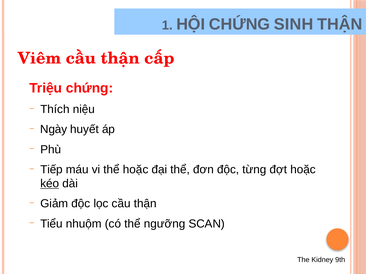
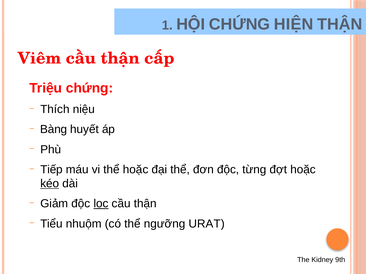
SINH: SINH -> HIỆN (294, 24)
Ngày: Ngày -> Bàng (54, 130)
lọc underline: none -> present (101, 204)
SCAN: SCAN -> URAT (207, 224)
